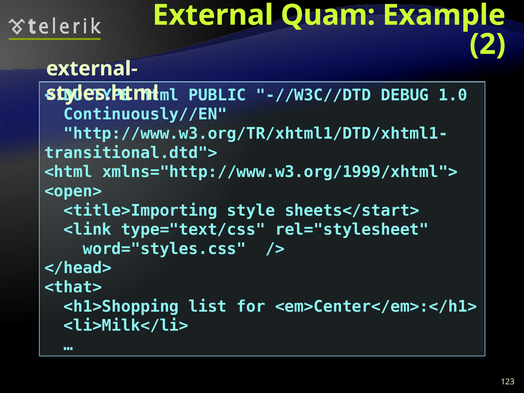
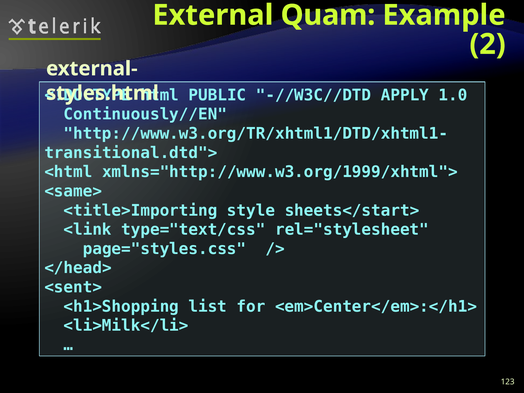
DEBUG: DEBUG -> APPLY (405, 95)
<open>: <open> -> <same> (73, 191)
word="styles.css: word="styles.css -> page="styles.css (165, 249)
<that>: <that> -> <sent> (73, 287)
